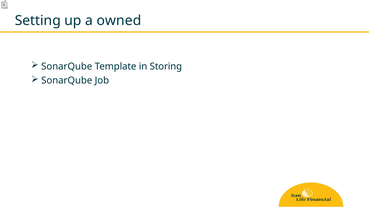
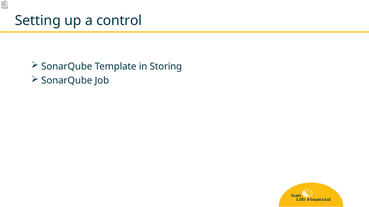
owned: owned -> control (119, 21)
